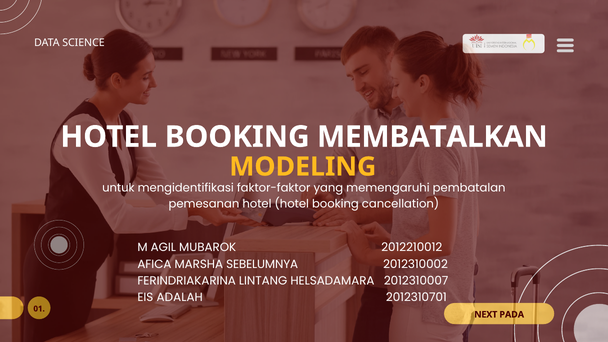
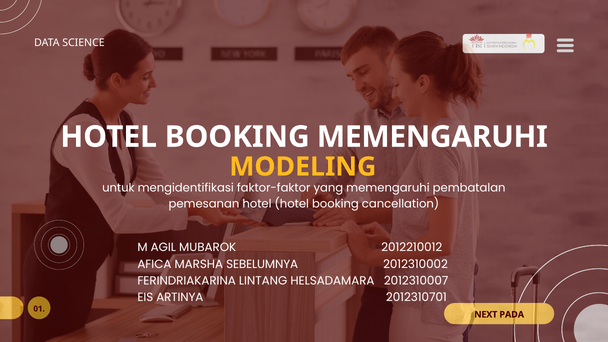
BOOKING MEMBATALKAN: MEMBATALKAN -> MEMENGARUHI (432, 137)
ADALAH: ADALAH -> ARTINYA (180, 297)
